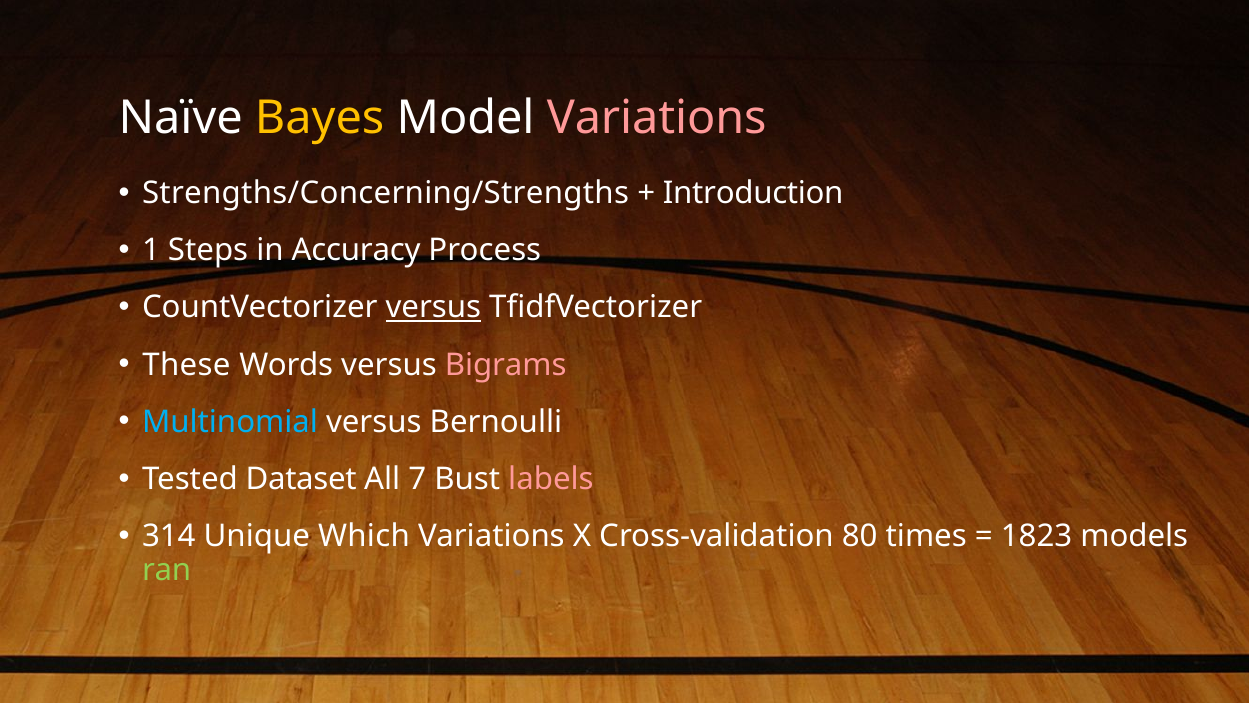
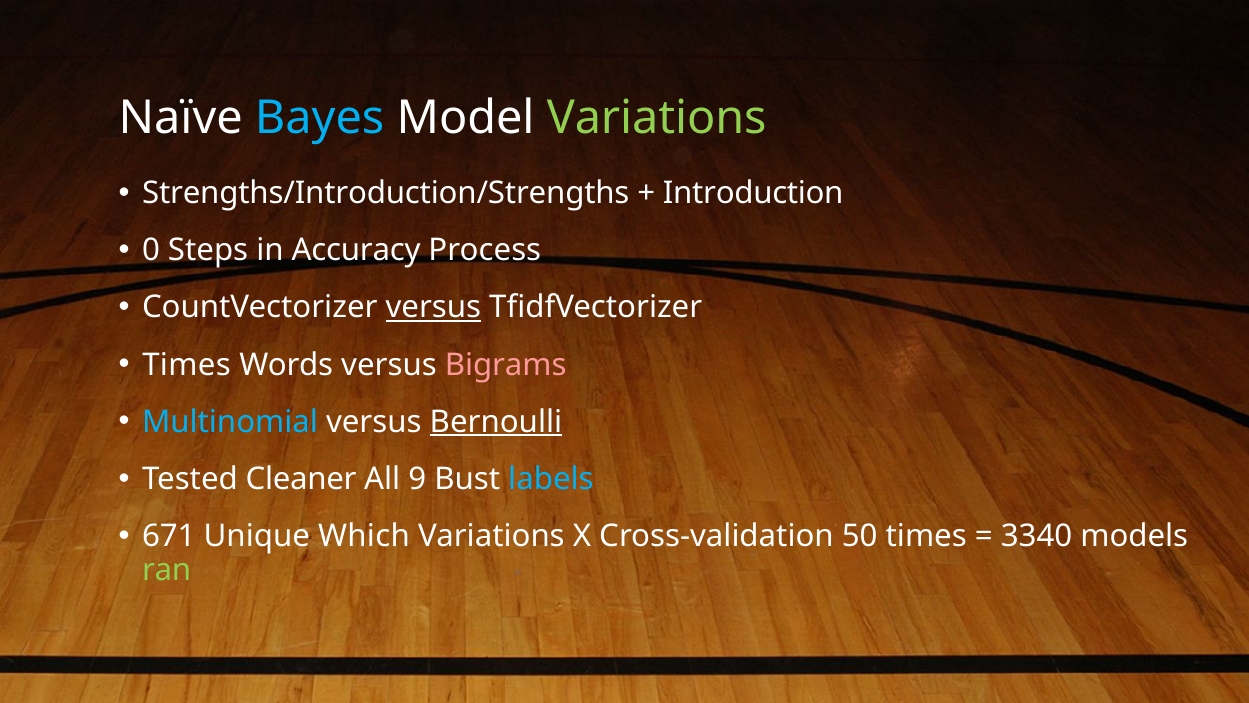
Bayes colour: yellow -> light blue (320, 118)
Variations colour: pink -> light green (657, 118)
Strengths/Concerning/Strengths: Strengths/Concerning/Strengths -> Strengths/Introduction/Strengths (386, 193)
1: 1 -> 0 (151, 250)
These: These -> Times (187, 364)
Bernoulli underline: none -> present (496, 422)
Dataset: Dataset -> Cleaner (301, 479)
7: 7 -> 9 (417, 479)
labels colour: pink -> light blue (551, 479)
314: 314 -> 671 (169, 536)
80: 80 -> 50 (860, 536)
1823: 1823 -> 3340 (1037, 536)
